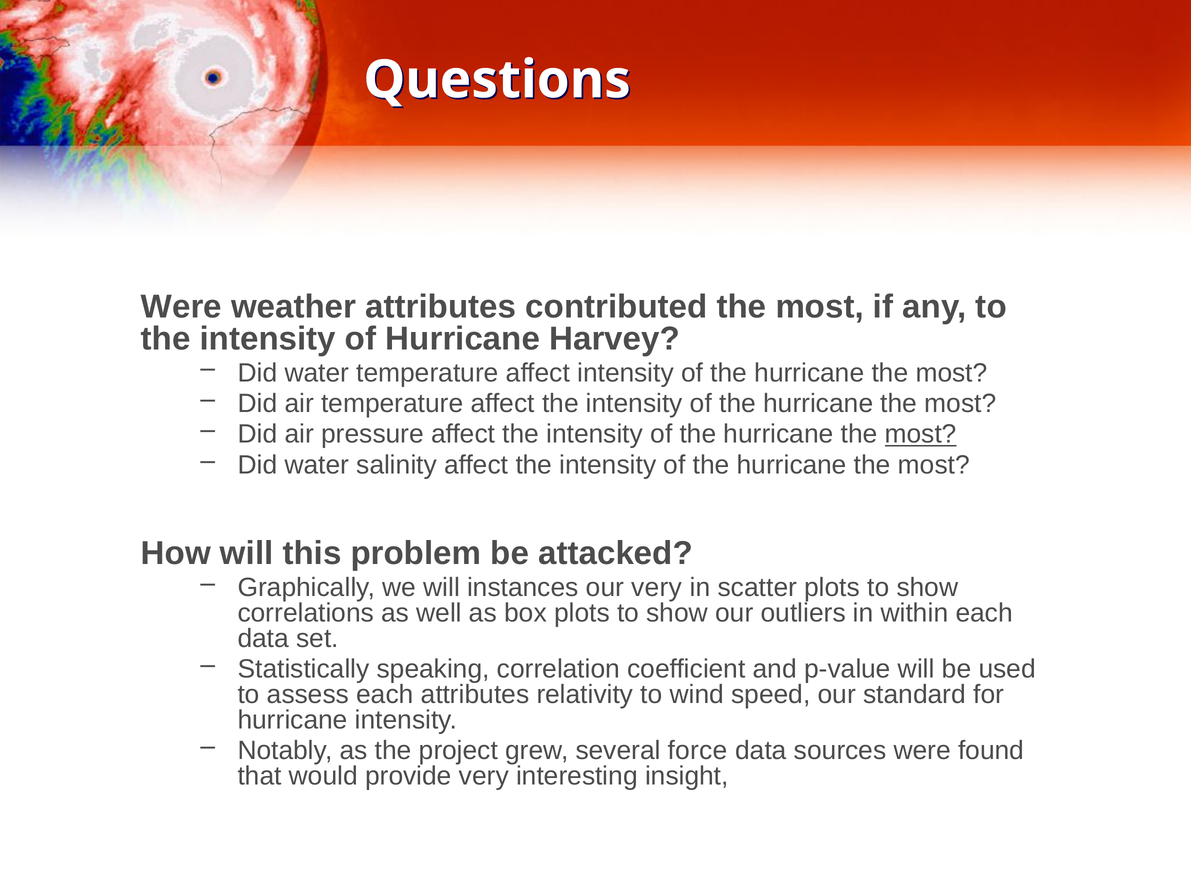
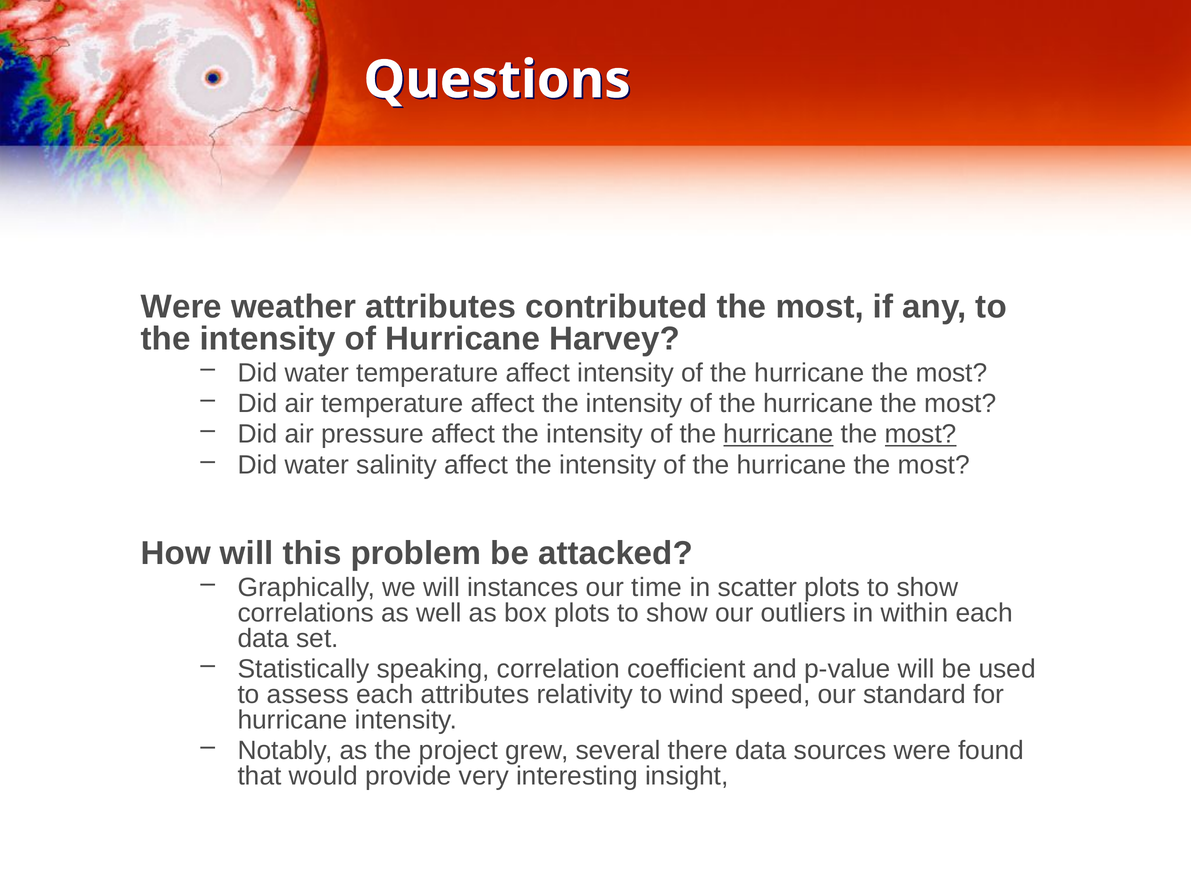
hurricane underline: none -> present (779, 434)
our very: very -> time (657, 588)
force: force -> there (698, 751)
